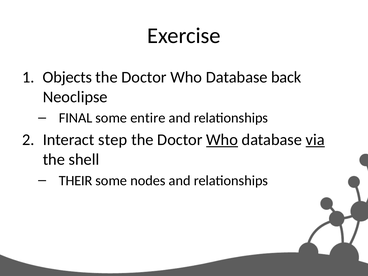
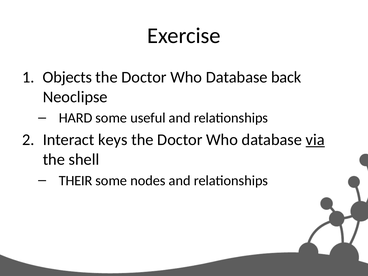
FINAL: FINAL -> HARD (76, 118)
entire: entire -> useful (148, 118)
step: step -> keys (113, 140)
Who underline: present -> none (222, 140)
